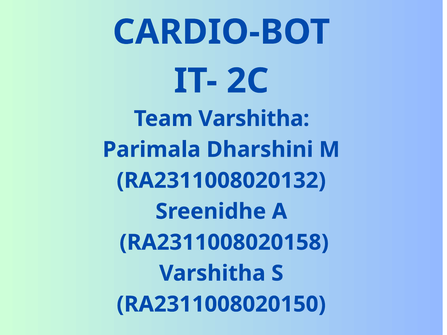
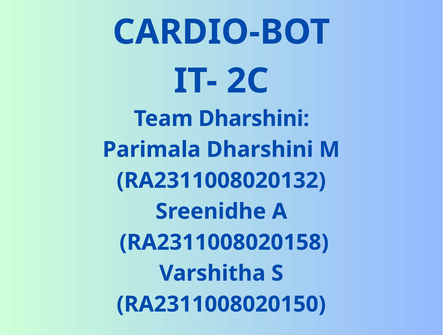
Team Varshitha: Varshitha -> Dharshini (254, 119)
